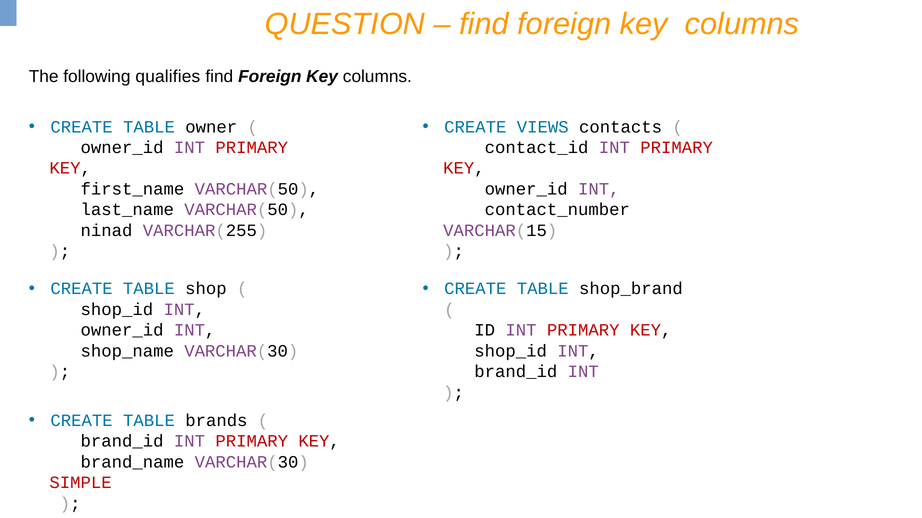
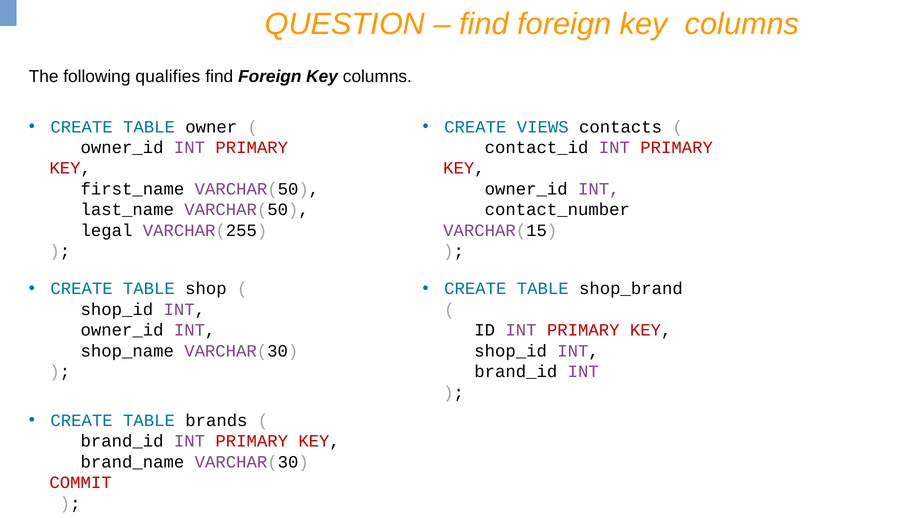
ninad: ninad -> legal (106, 231)
SIMPLE: SIMPLE -> COMMIT (81, 483)
